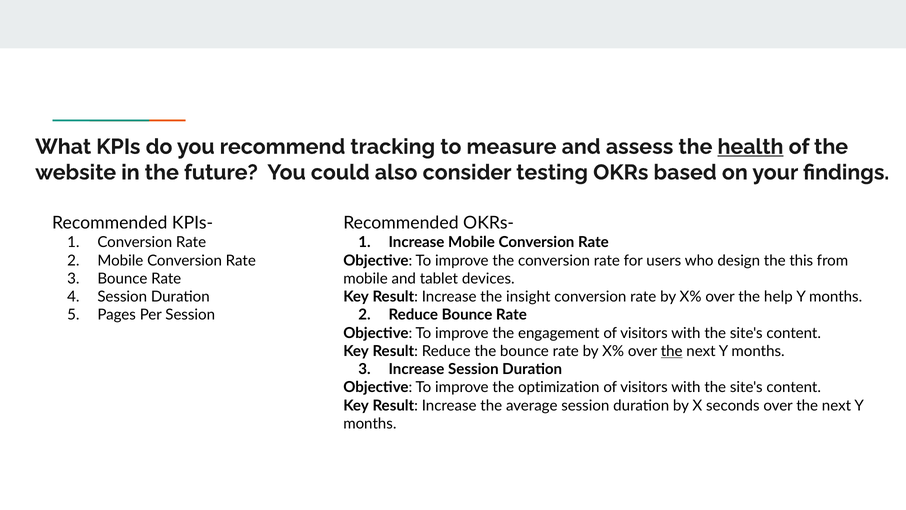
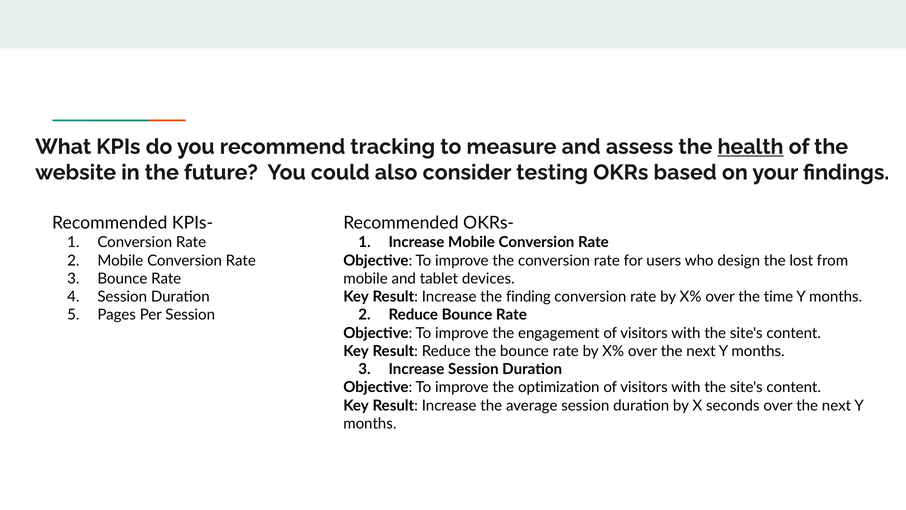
this: this -> lost (801, 260)
insight: insight -> finding (528, 297)
help: help -> time (778, 297)
the underline: present -> none (672, 351)
